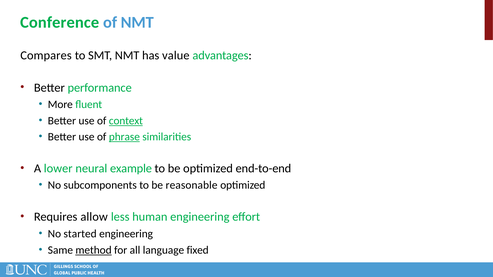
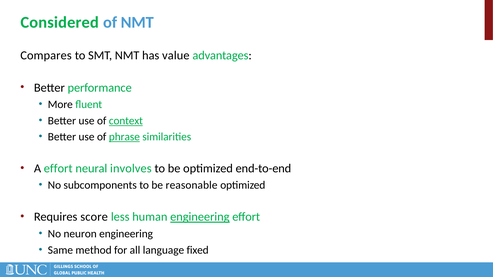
Conference: Conference -> Considered (60, 22)
A lower: lower -> effort (58, 169)
example: example -> involves (131, 169)
allow: allow -> score (94, 217)
engineering underline: none -> present (200, 217)
started: started -> neuron (80, 234)
method underline: present -> none (94, 250)
